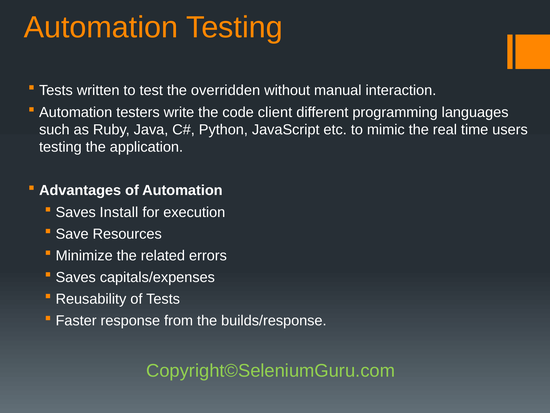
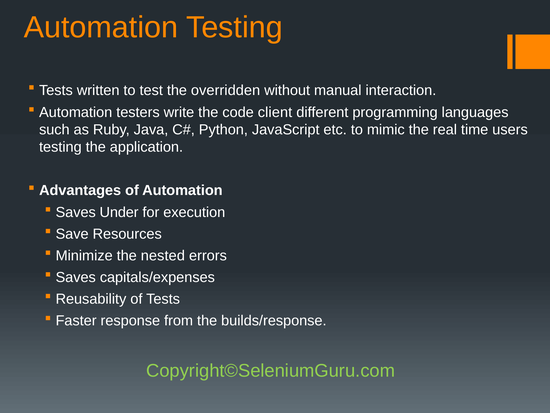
Install: Install -> Under (119, 212)
related: related -> nested (163, 255)
